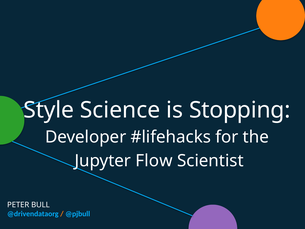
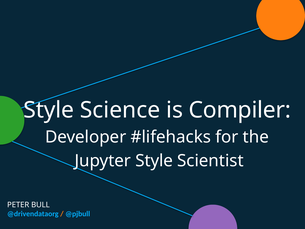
Stopping: Stopping -> Compiler (240, 110)
Jupyter Flow: Flow -> Style (154, 161)
